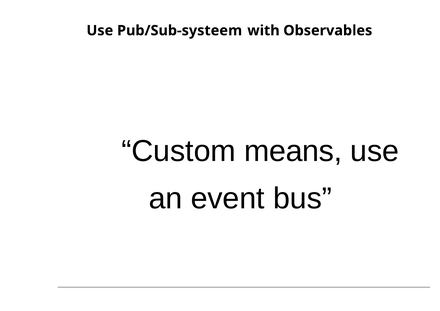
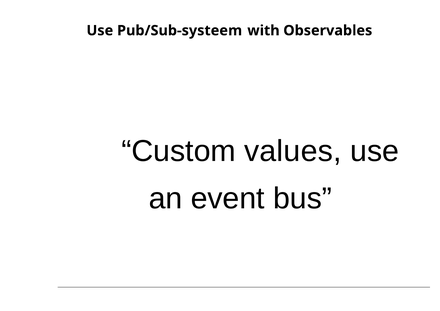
means: means -> values (293, 151)
